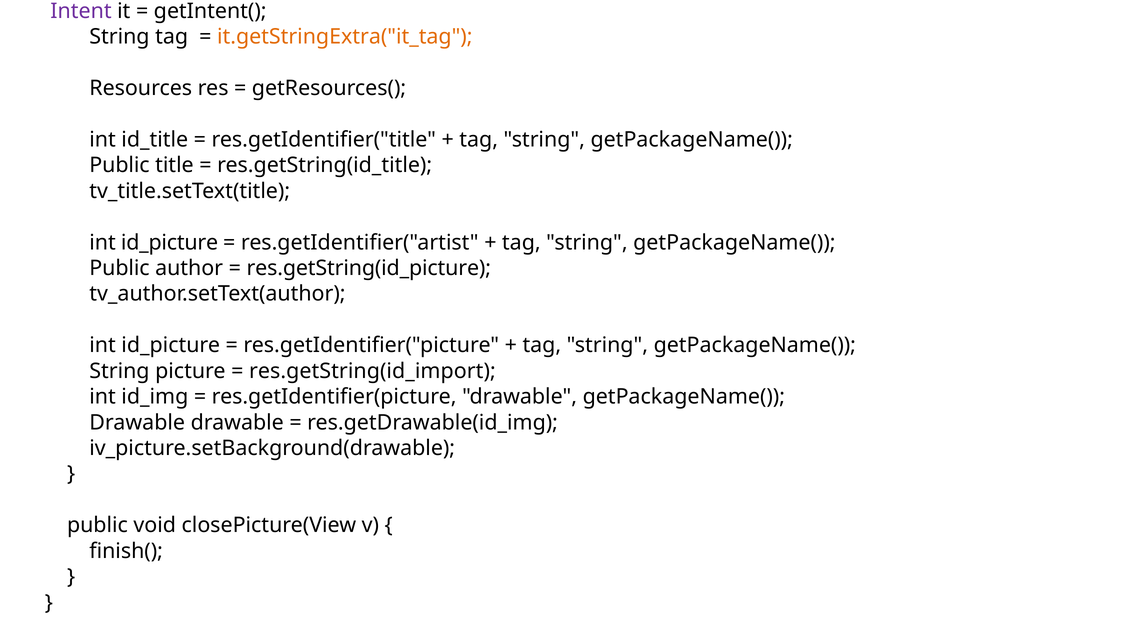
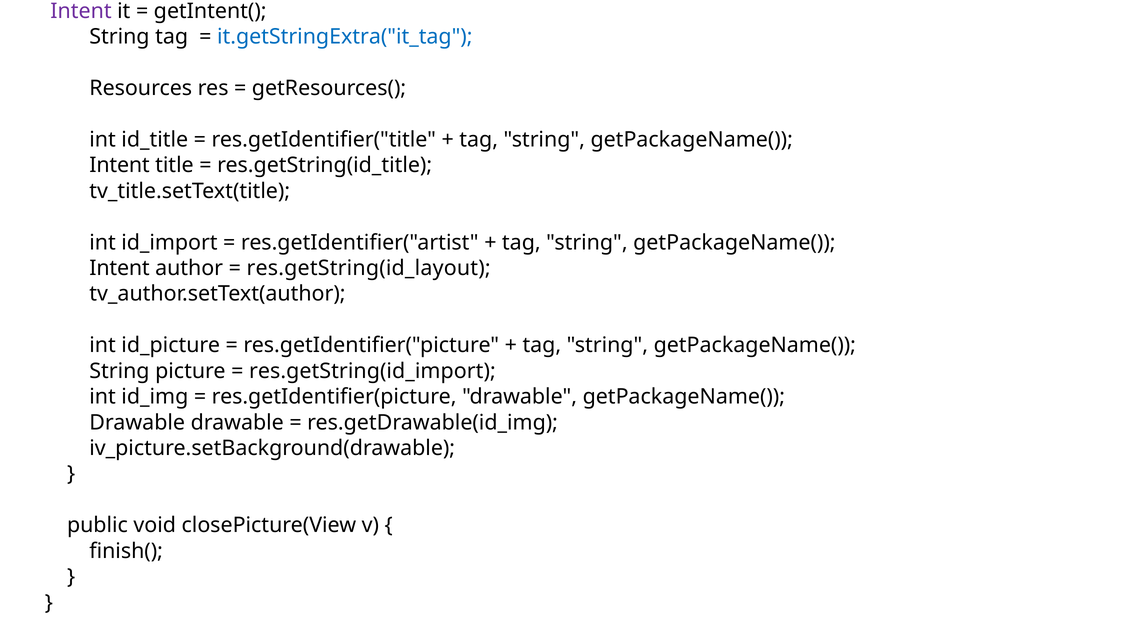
it.getStringExtra("it_tag colour: orange -> blue (345, 37)
Public: Public -> Intent (120, 165)
id_picture: id_picture -> id_import (169, 242)
Public: Public -> Intent (120, 268)
res.getString(id_picture: res.getString(id_picture -> res.getString(id_layout (369, 268)
